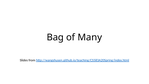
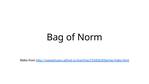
Many: Many -> Norm (90, 37)
